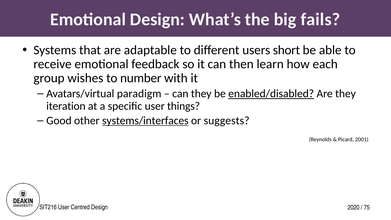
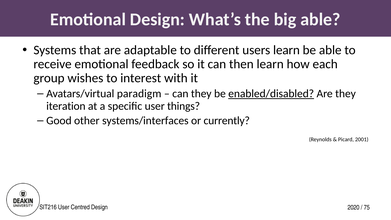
big fails: fails -> able (320, 20)
users short: short -> learn (286, 50)
number: number -> interest (141, 78)
systems/interfaces underline: present -> none (145, 121)
suggests: suggests -> currently (227, 121)
